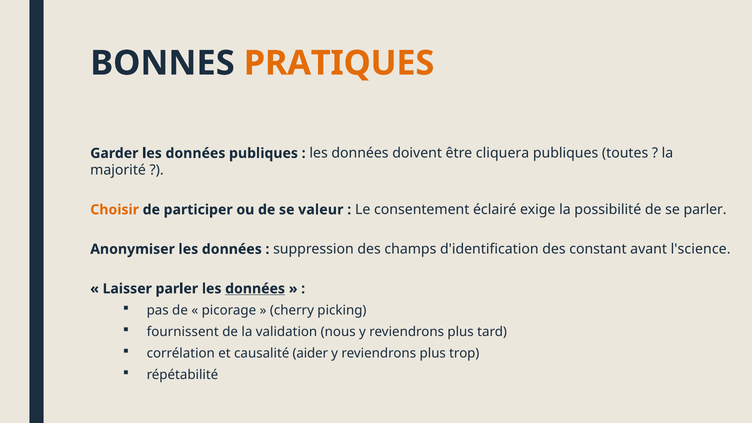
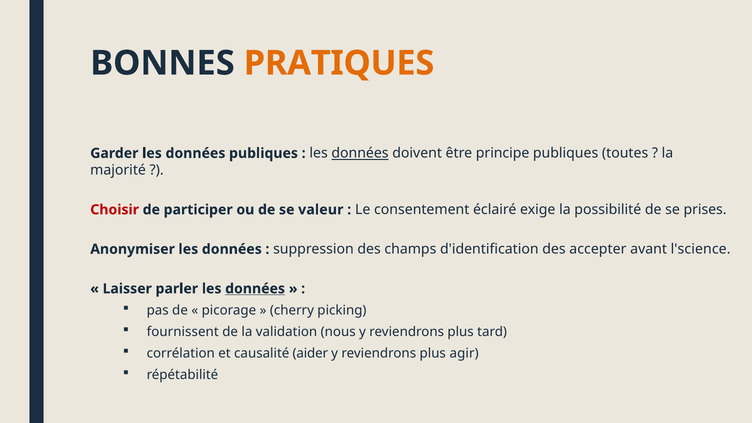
données underline: none -> present (360, 153)
cliquera: cliquera -> principe (503, 153)
Choisir colour: orange -> red (115, 210)
se parler: parler -> prises (705, 210)
constant: constant -> accepter (598, 249)
trop: trop -> agir (464, 354)
